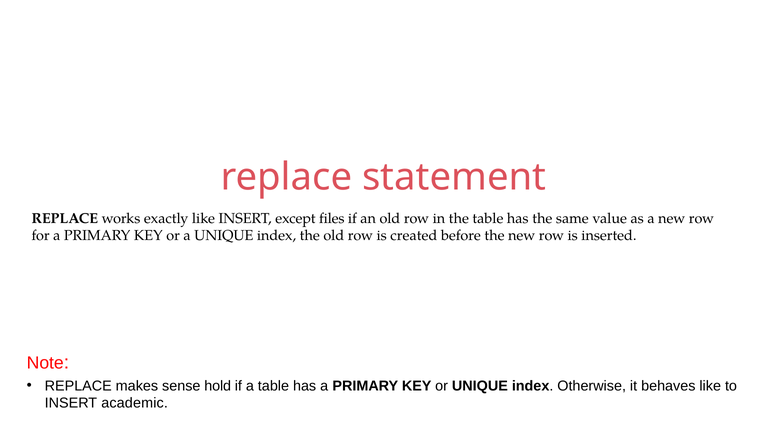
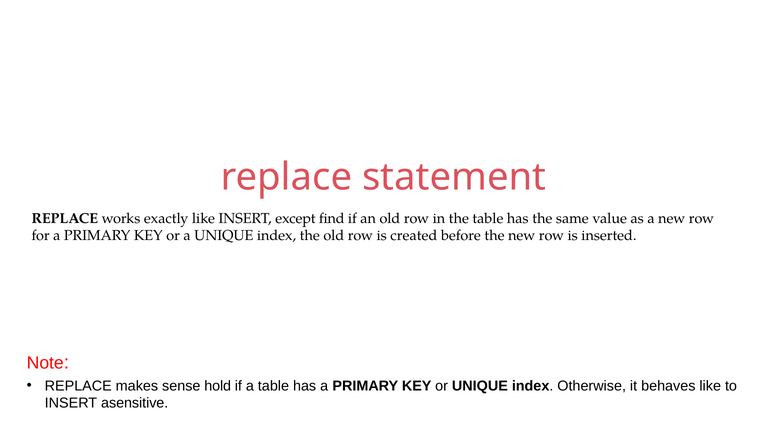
files: files -> find (332, 219)
academic: academic -> asensitive (135, 404)
